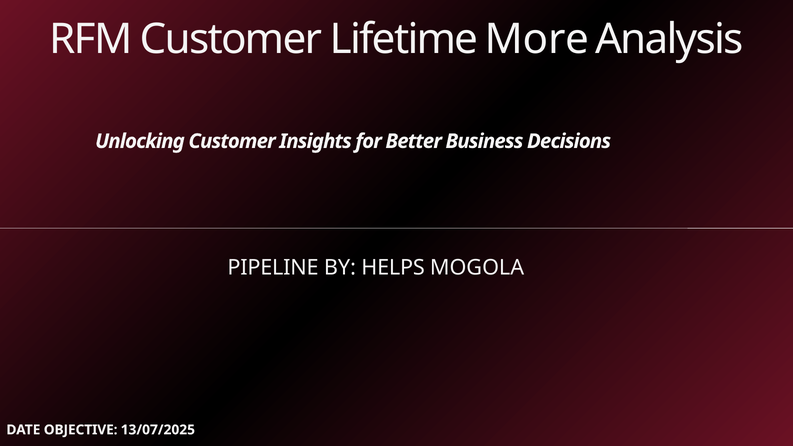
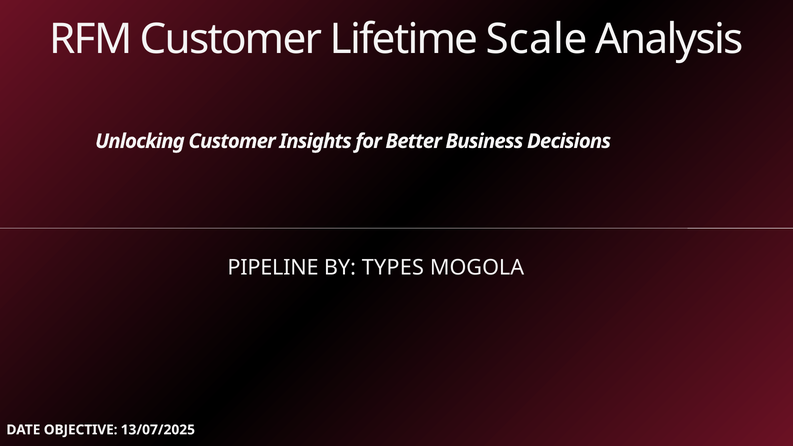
More: More -> Scale (537, 39)
HELPS: HELPS -> TYPES (393, 268)
